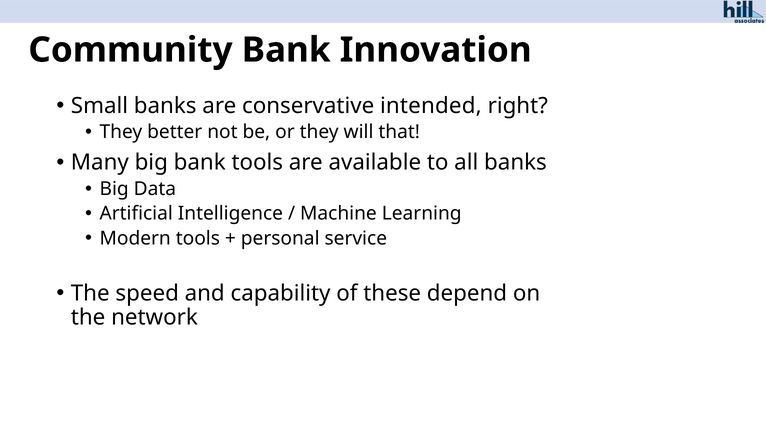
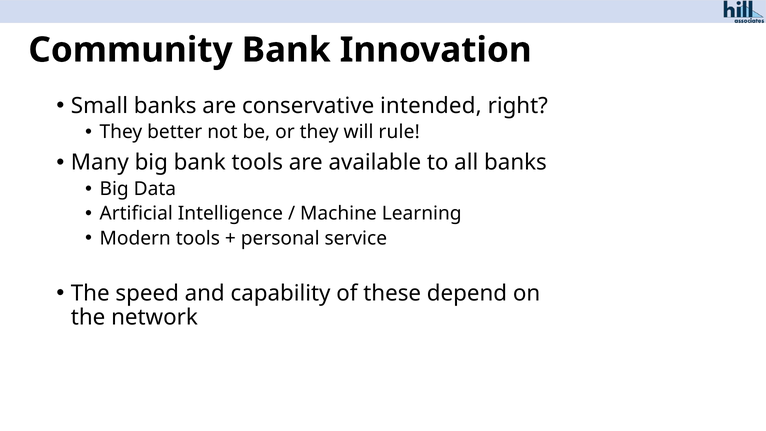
that: that -> rule (399, 132)
